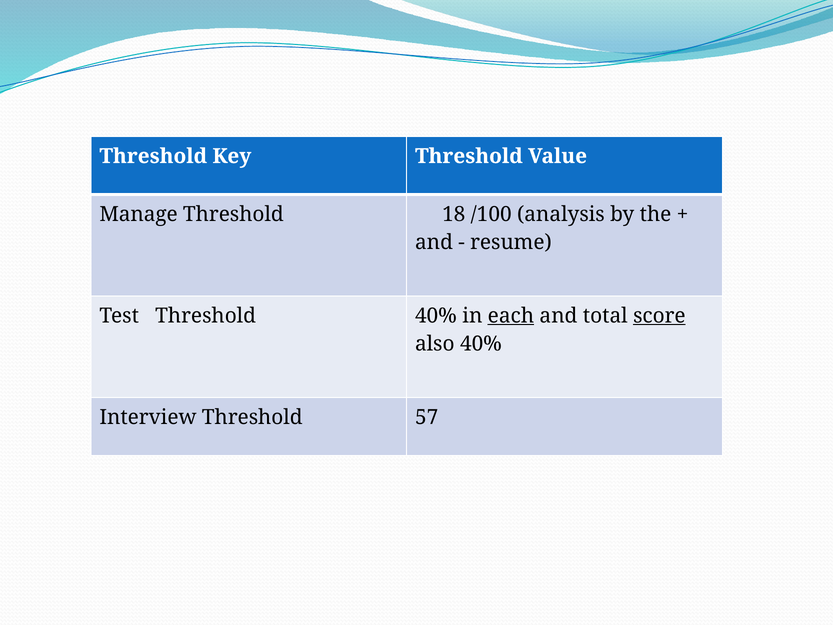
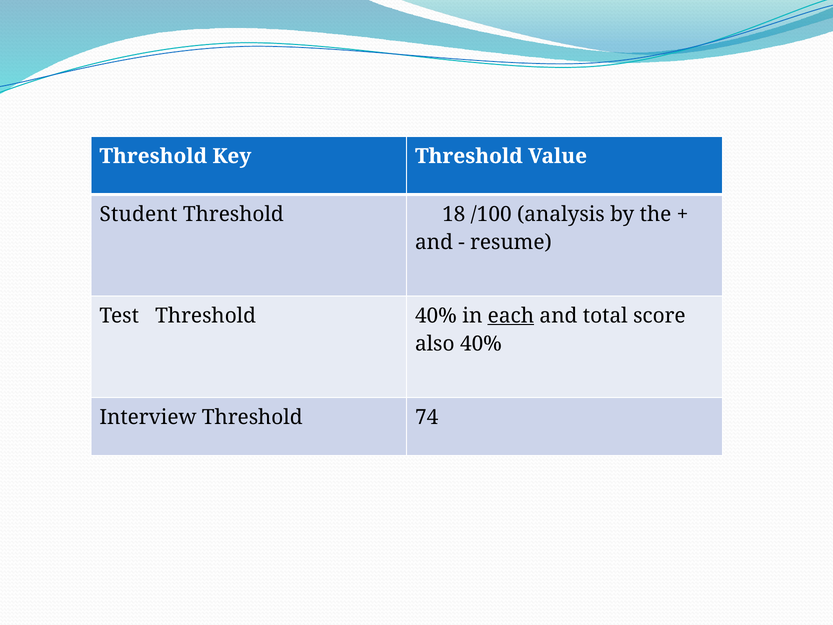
Manage: Manage -> Student (138, 214)
score underline: present -> none (659, 316)
57: 57 -> 74 (427, 417)
